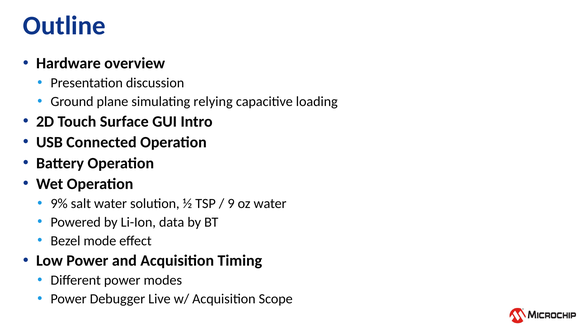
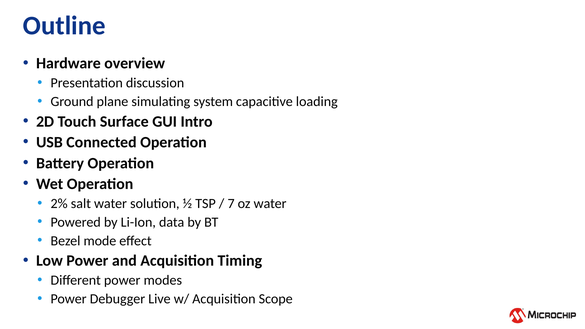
relying: relying -> system (213, 102)
9%: 9% -> 2% (59, 204)
9: 9 -> 7 (231, 204)
